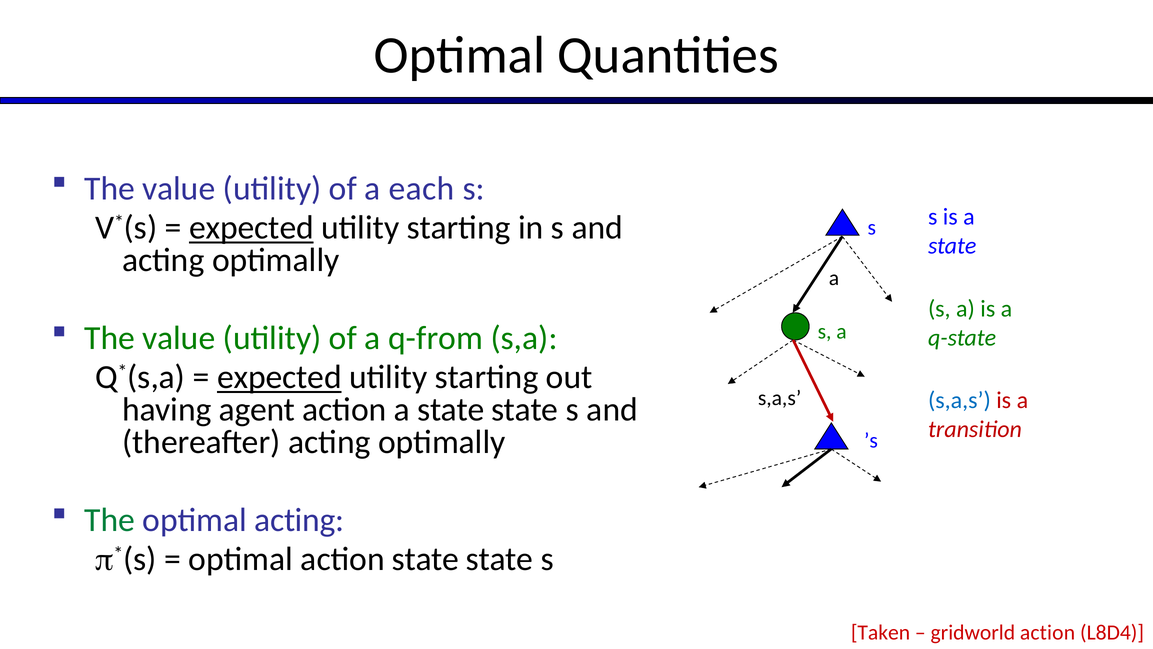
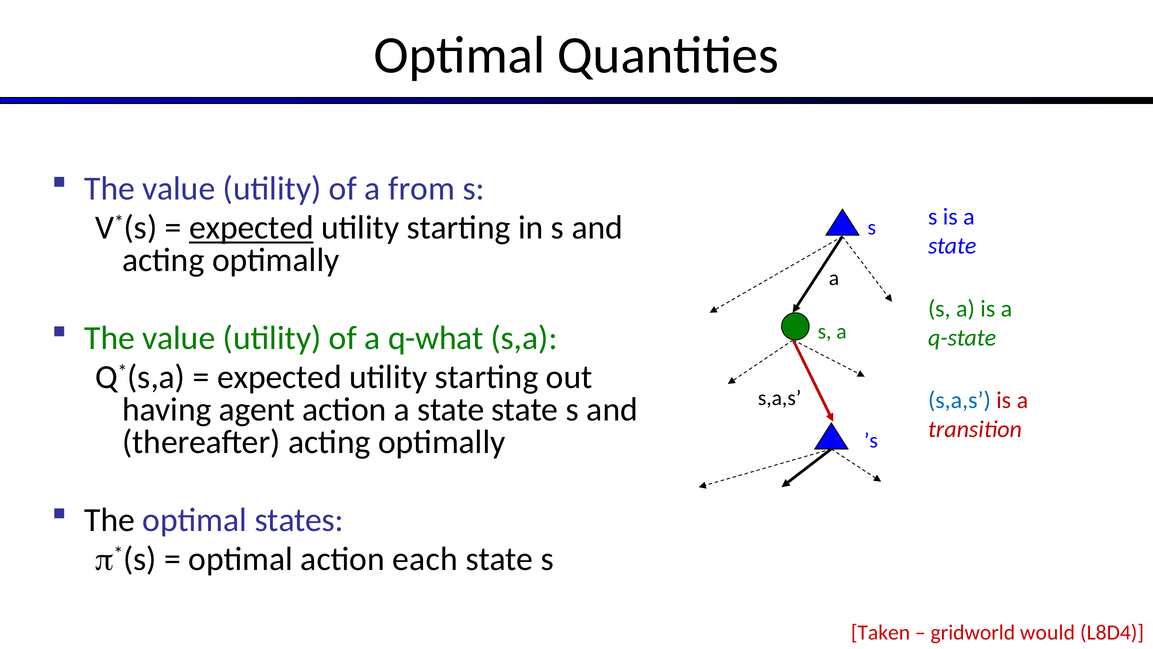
each: each -> from (422, 189)
q-from: q-from -> q-what (436, 338)
expected underline: present -> none (279, 377)
The colour: green -> black (110, 520)
optimal acting: acting -> states (299, 520)
action state: state -> each (425, 559)
gridworld action: action -> would (1047, 632)
